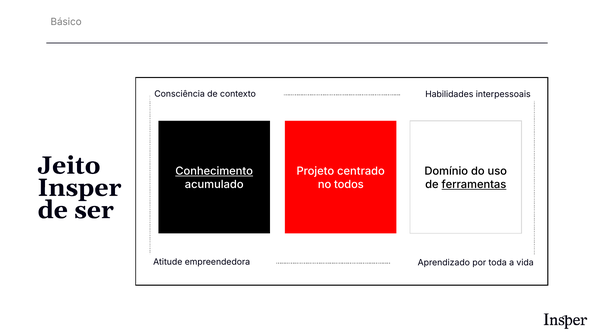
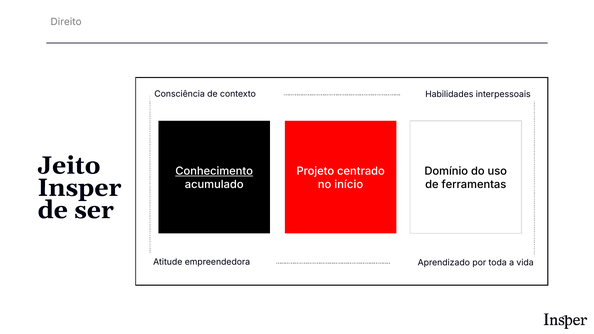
Básico: Básico -> Direito (66, 22)
todos: todos -> início (349, 185)
ferramentas underline: present -> none (474, 185)
